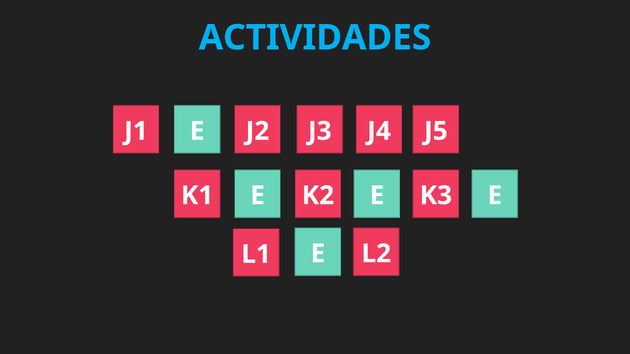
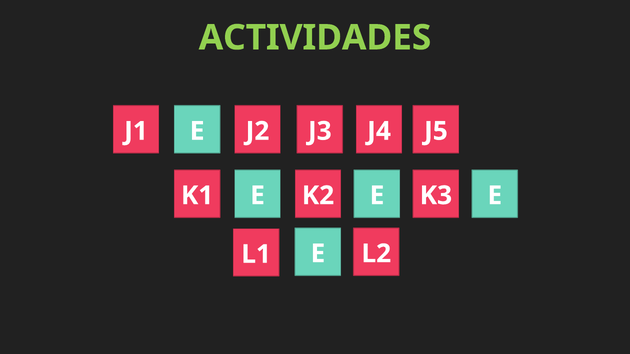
ACTIVIDADES colour: light blue -> light green (315, 38)
